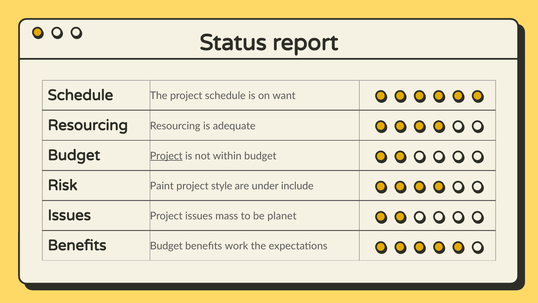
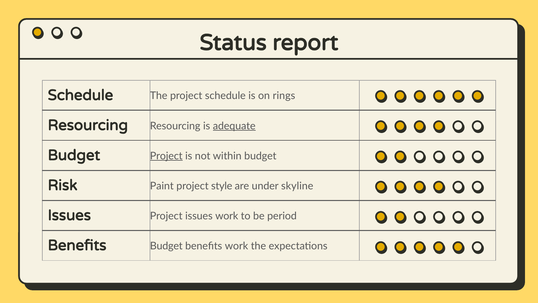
want: want -> rings (284, 96)
adequate underline: none -> present (234, 126)
include: include -> skyline (297, 186)
issues mass: mass -> work (227, 216)
planet: planet -> period (282, 216)
